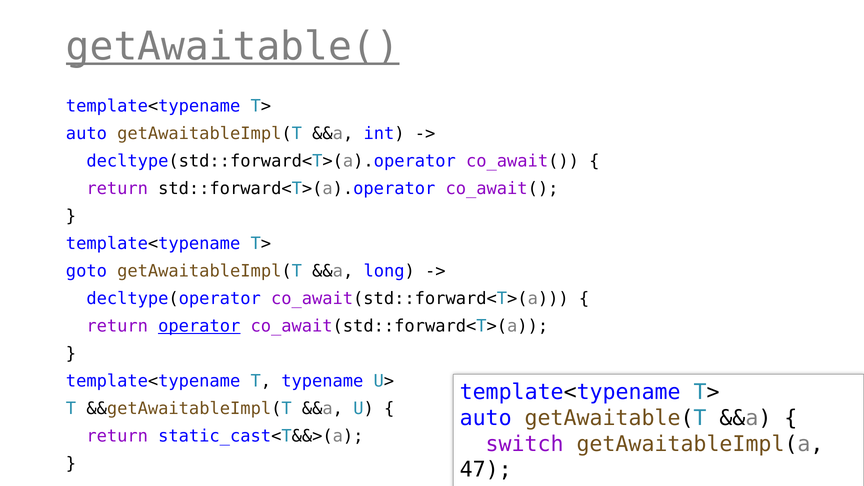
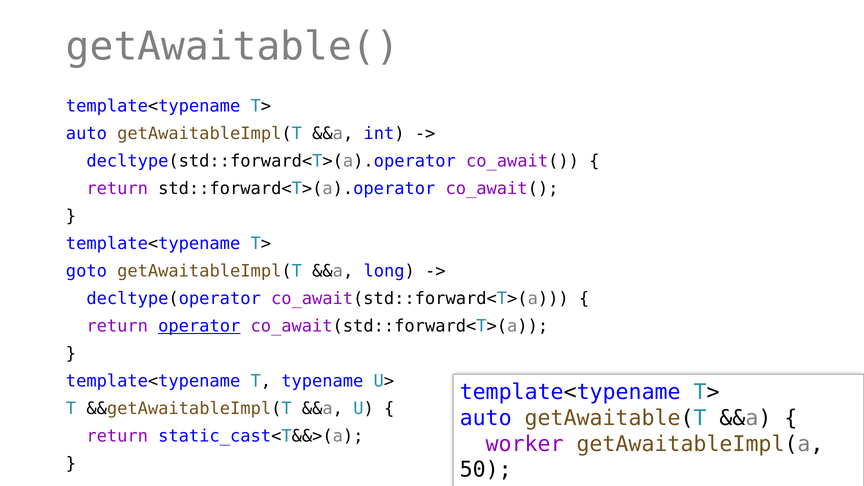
getAwaitable( underline: present -> none (233, 47)
switch: switch -> worker (525, 444)
47: 47 -> 50 (486, 470)
